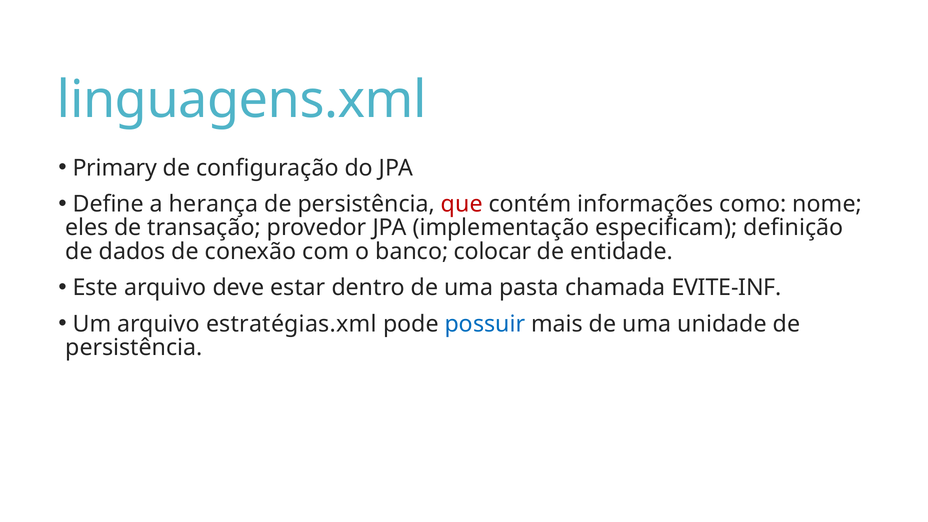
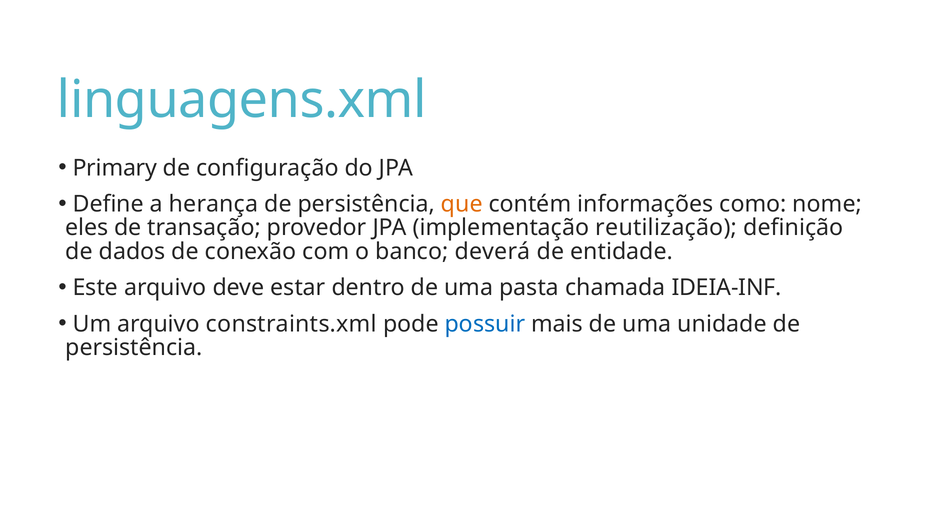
que colour: red -> orange (462, 204)
especificam: especificam -> reutilização (666, 228)
colocar: colocar -> deverá (493, 251)
EVITE-INF: EVITE-INF -> IDEIA-INF (727, 288)
estratégias.xml: estratégias.xml -> constraints.xml (291, 324)
